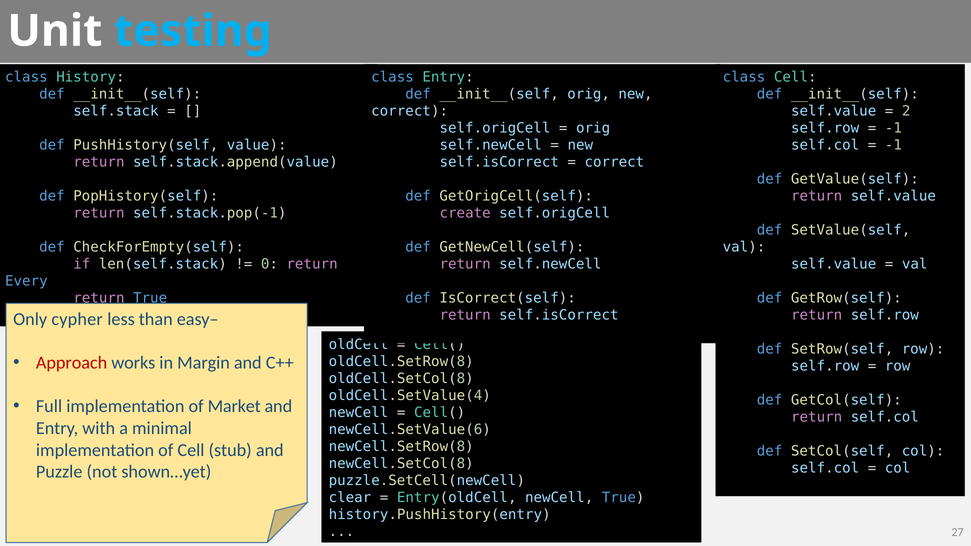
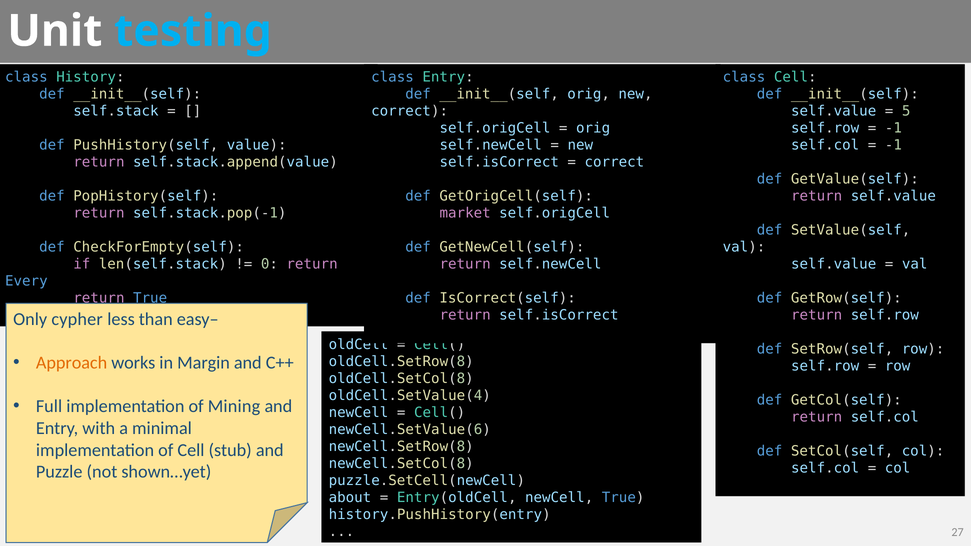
2: 2 -> 5 (906, 111)
create: create -> market (465, 213)
Approach colour: red -> orange (72, 363)
Market: Market -> Mining (234, 407)
clear: clear -> about (350, 498)
